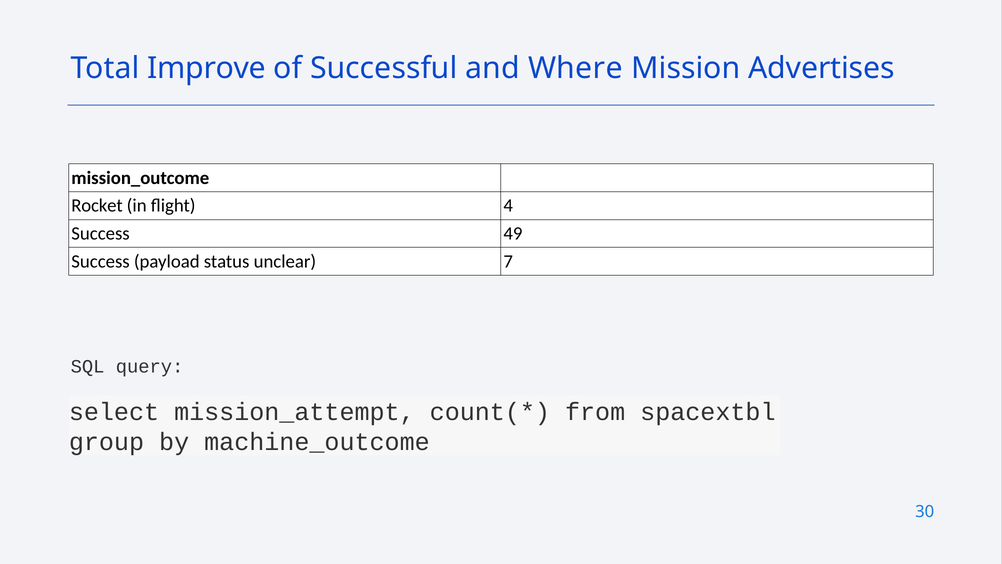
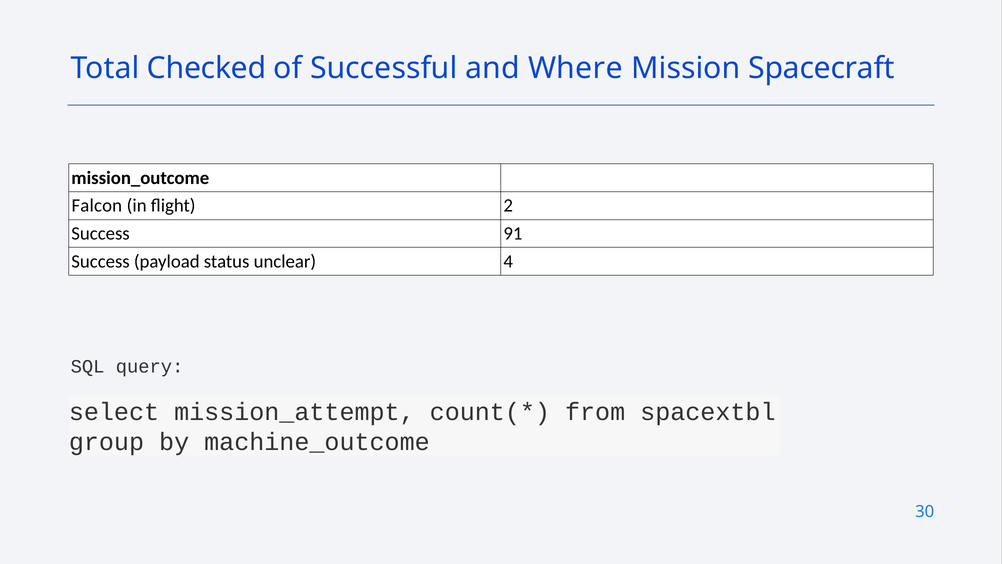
Improve: Improve -> Checked (207, 68)
Advertises: Advertises -> Spacecraft (821, 68)
Rocket: Rocket -> Falcon (97, 206)
4: 4 -> 2 (508, 206)
49: 49 -> 91 (513, 234)
7: 7 -> 4 (508, 261)
